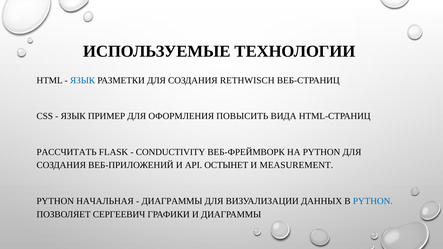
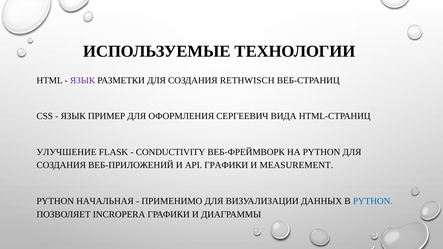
ЯЗЫК colour: blue -> purple (83, 80)
ПОВЫСИТЬ: ПОВЫСИТЬ -> СЕРГЕЕВИЧ (242, 116)
РАССЧИТАТЬ: РАССЧИТАТЬ -> УЛУЧШЕНИЕ (66, 152)
API ОСТЫНЕТ: ОСТЫНЕТ -> ГРАФИКИ (226, 165)
ДИАГРАММЫ: ДИАГРАММЫ -> ПРИМЕНИМО (172, 201)
СЕРГЕЕВИЧ: СЕРГЕЕВИЧ -> INCROPERA (119, 215)
